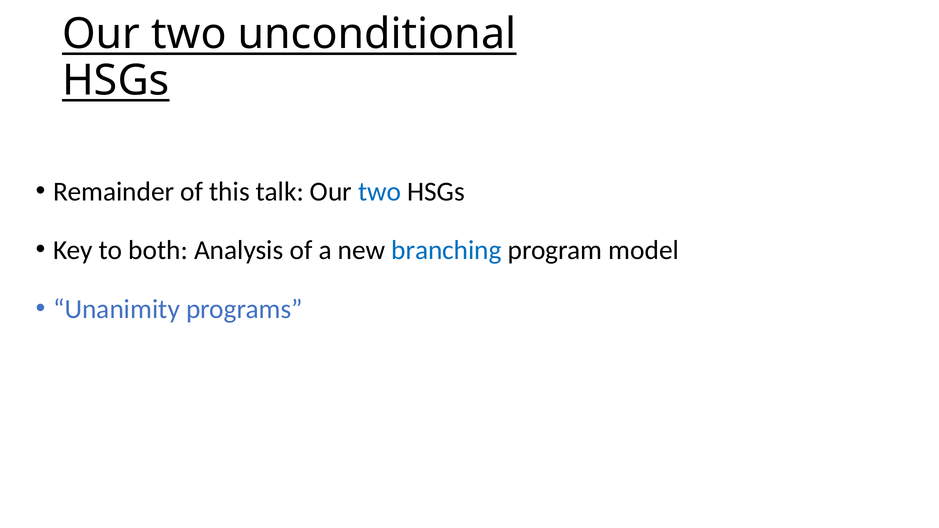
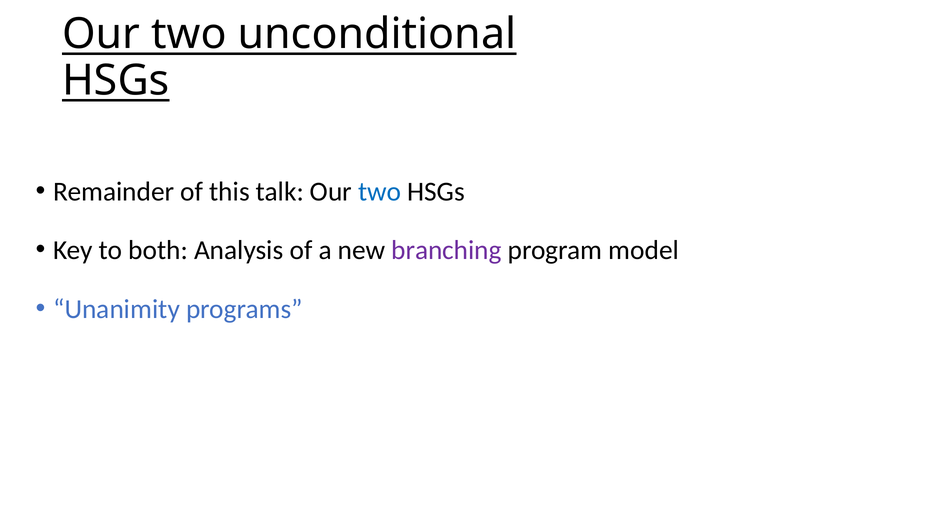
branching colour: blue -> purple (446, 251)
